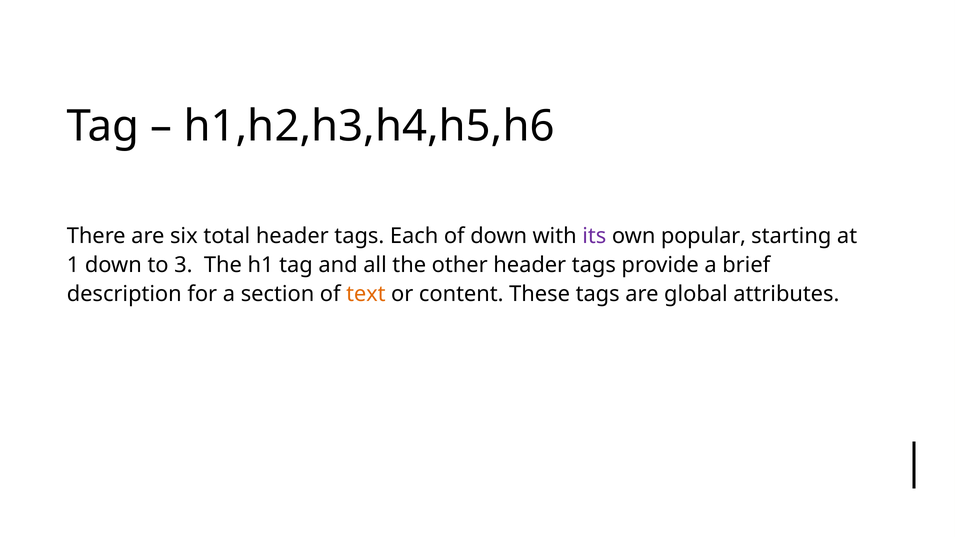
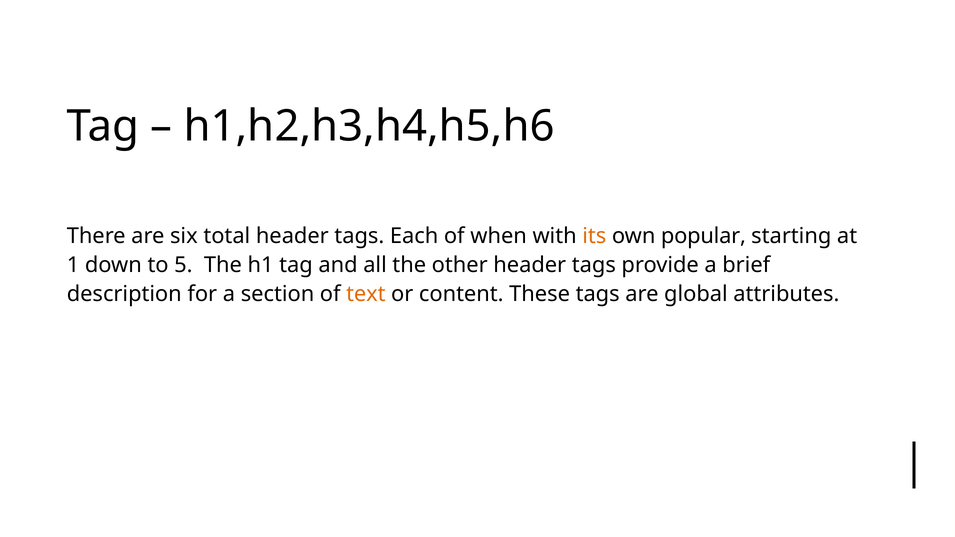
of down: down -> when (499, 236)
its colour: purple -> orange (594, 236)
3: 3 -> 5 (183, 265)
